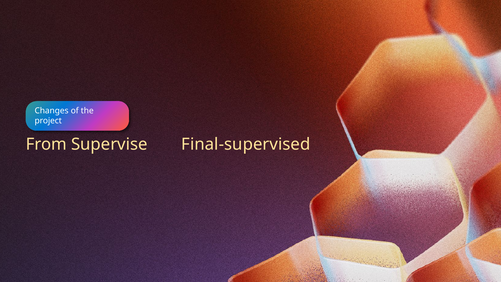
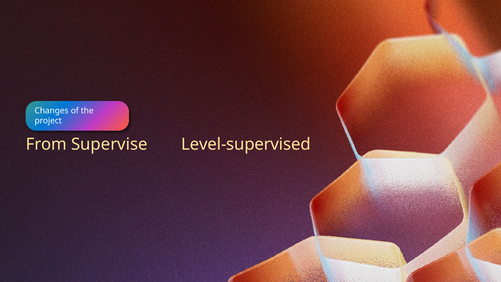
Final-supervised: Final-supervised -> Level-supervised (246, 144)
